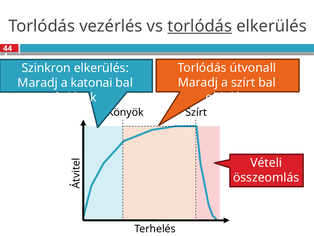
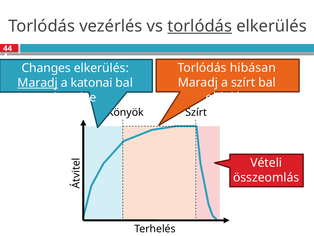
útvonall: útvonall -> hibásan (253, 68)
Szinkron: Szinkron -> Changes (46, 68)
Maradj underline: none -> present (38, 83)
fejlécek: fejlécek -> kezelve (75, 97)
